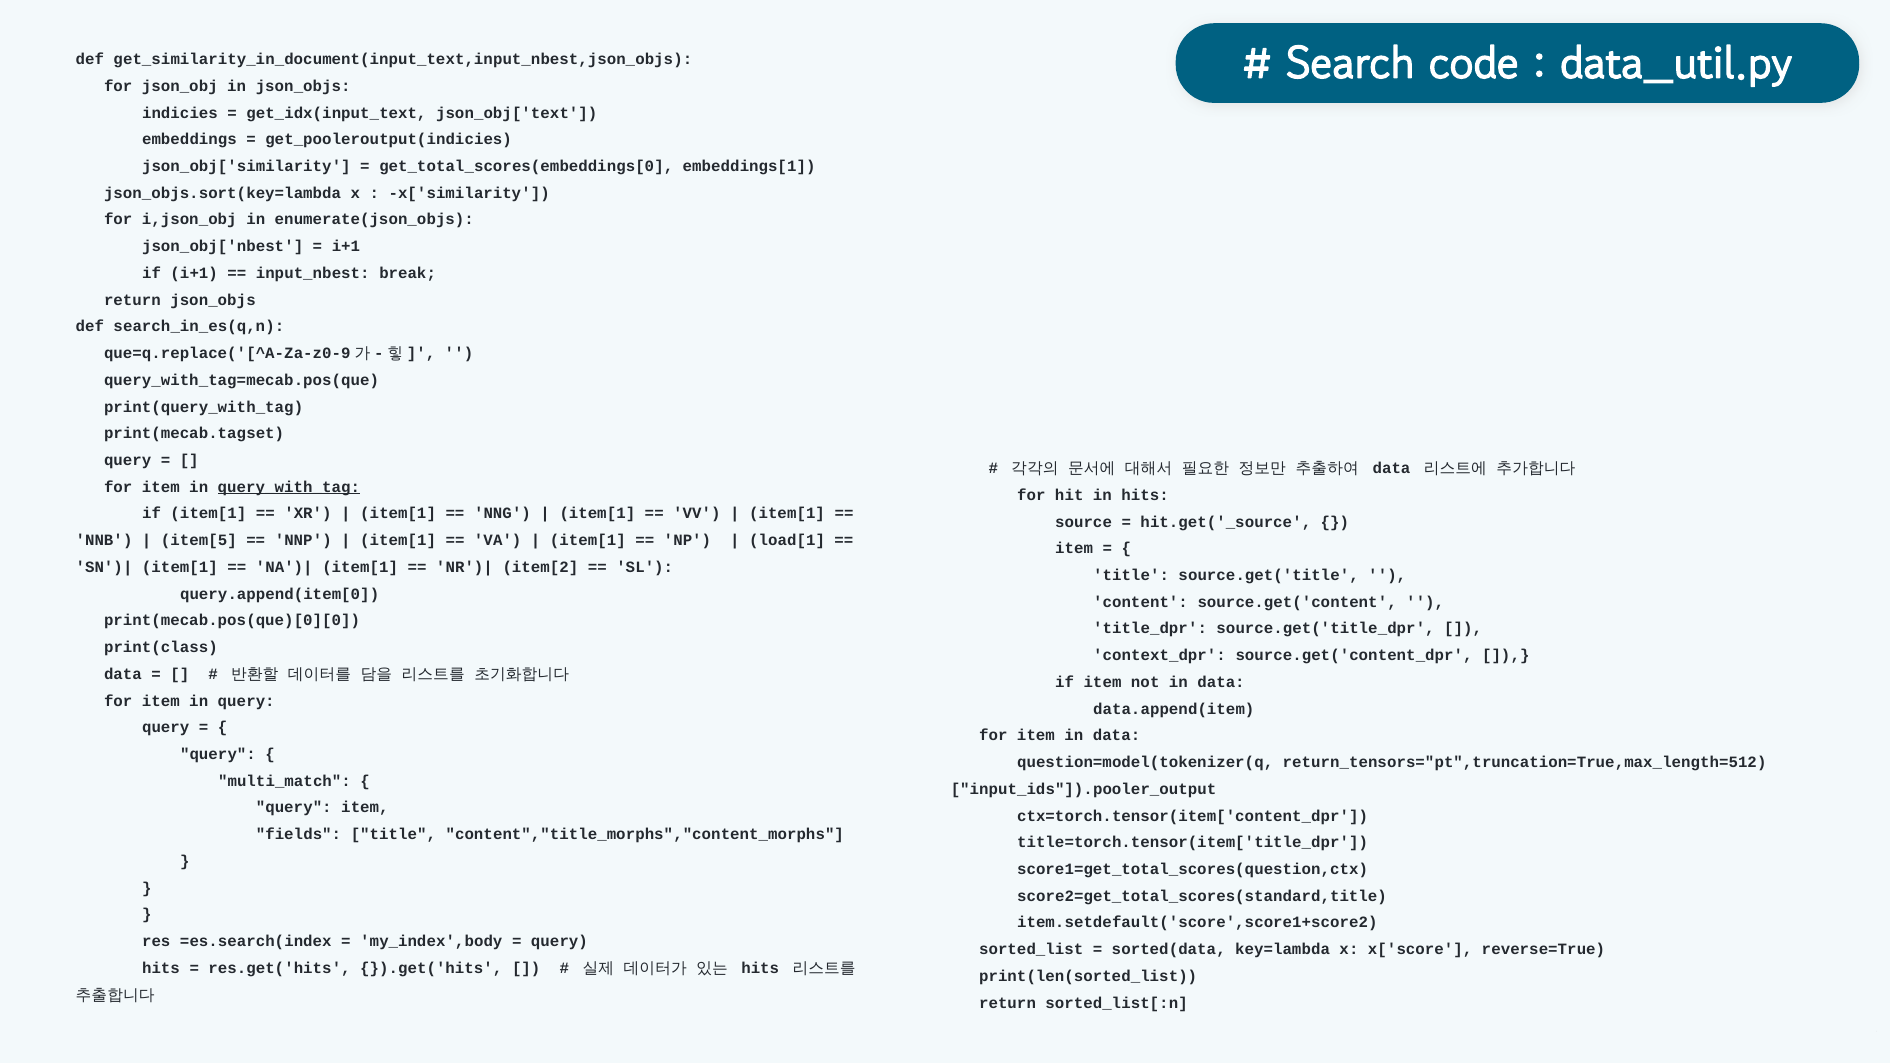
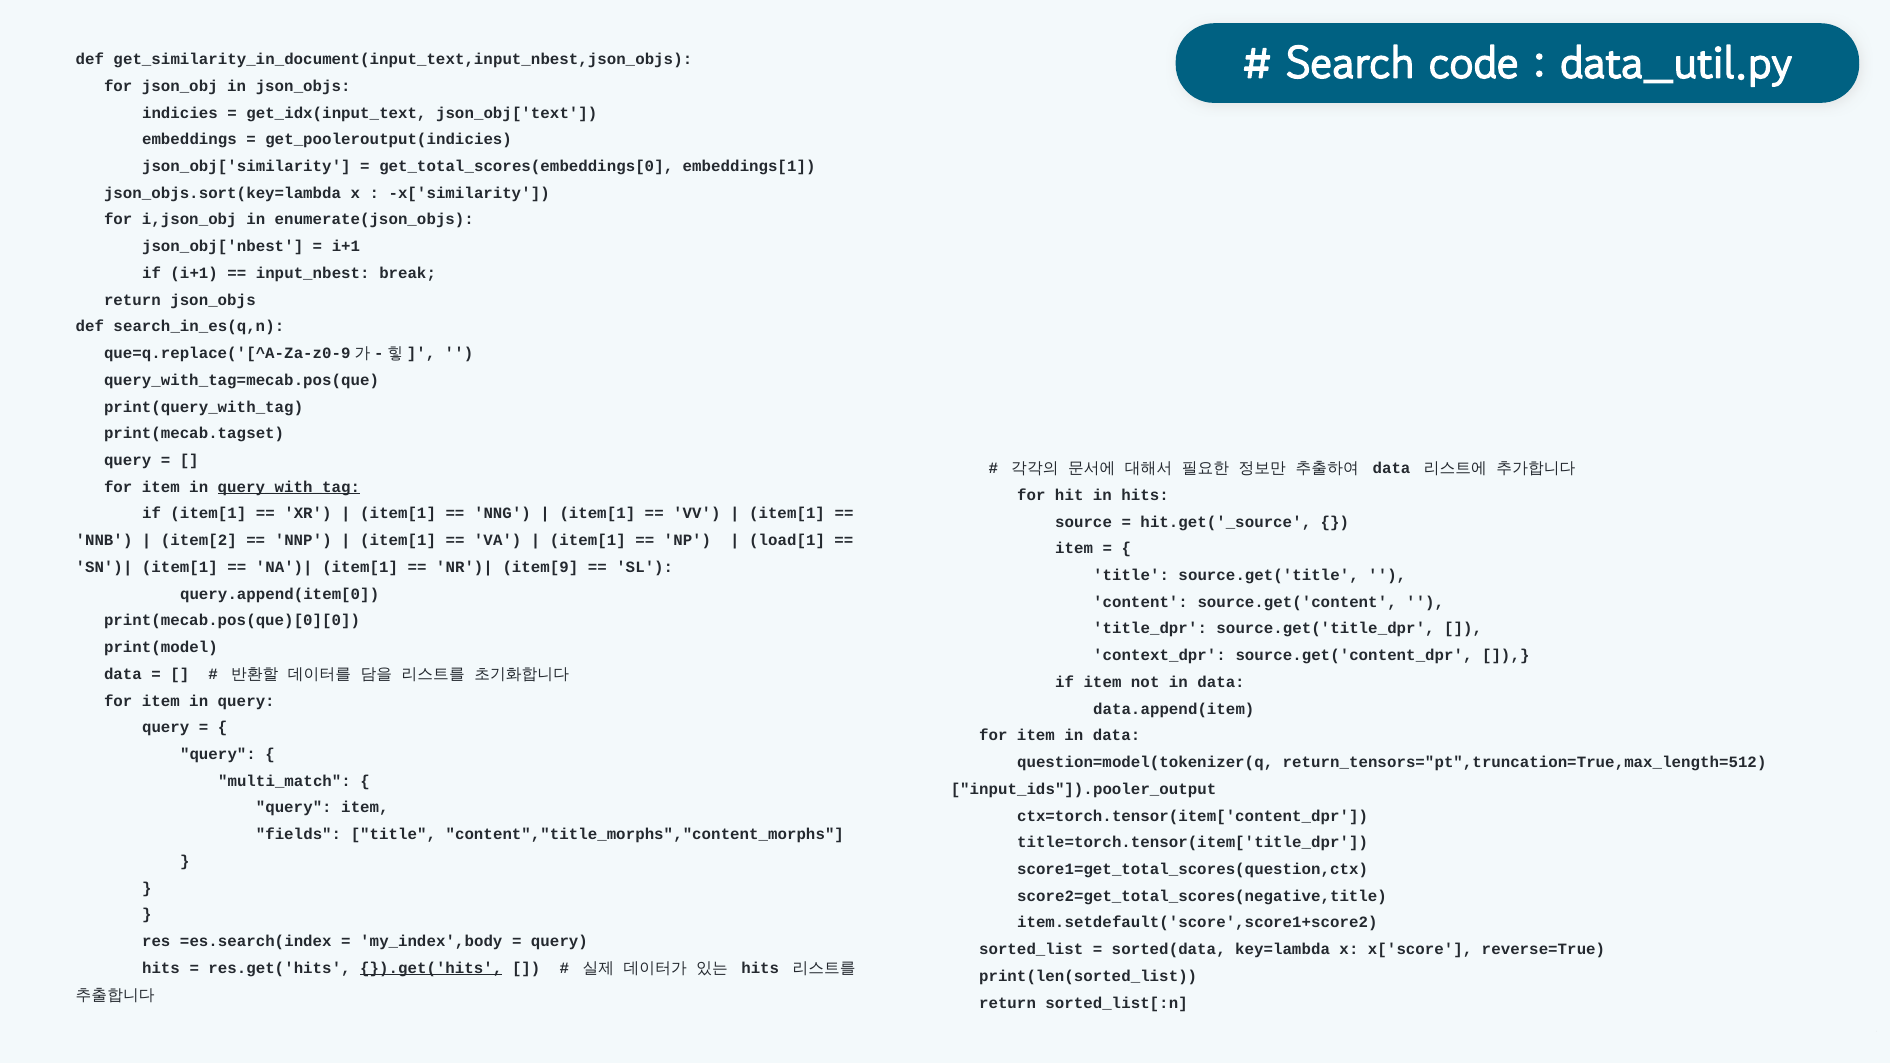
item[5: item[5 -> item[2 (199, 541)
item[2: item[2 -> item[9 (540, 567)
print(class: print(class -> print(model (161, 647)
score2=get_total_scores(standard,title: score2=get_total_scores(standard,title -> score2=get_total_scores(negative,title (1202, 896)
}).get('hits underline: none -> present (431, 968)
